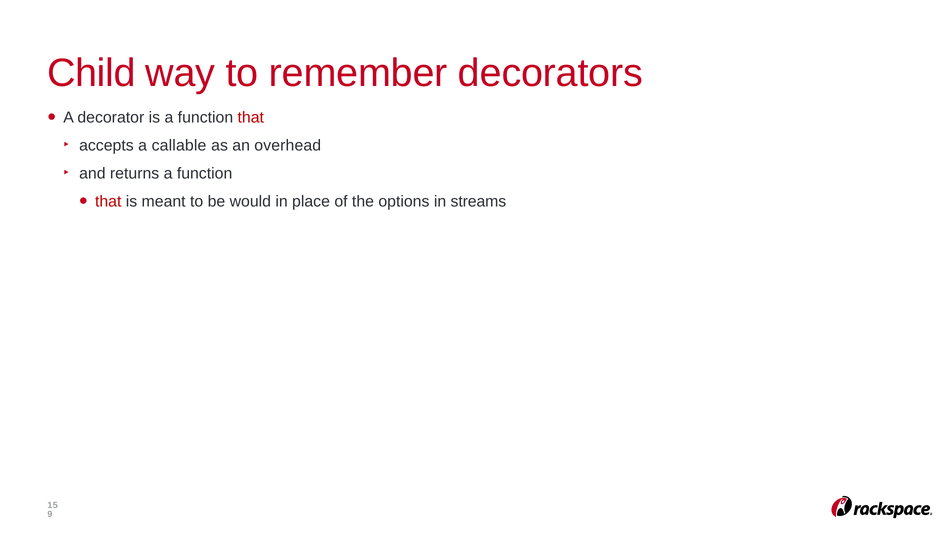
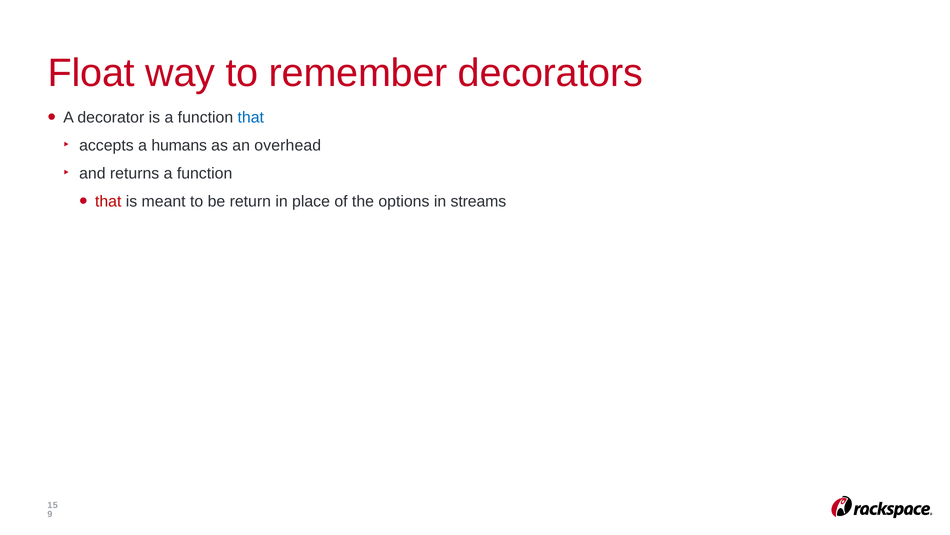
Child: Child -> Float (91, 73)
that colour: red -> blue (251, 117)
callable: callable -> humans (179, 145)
would: would -> return (250, 201)
